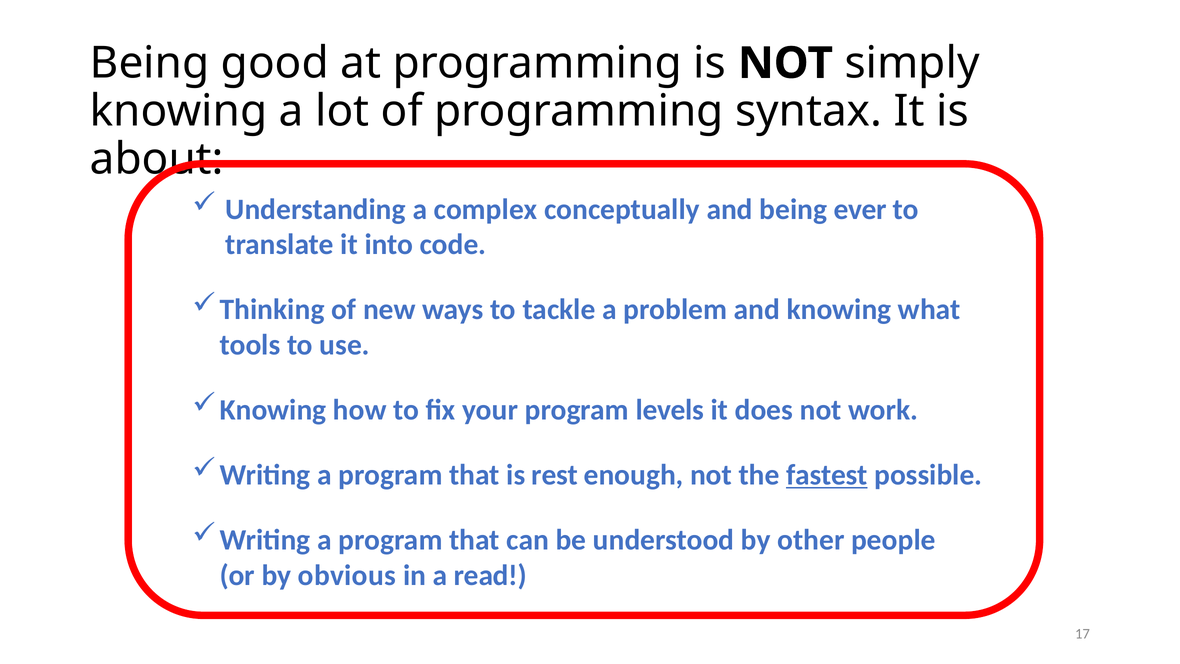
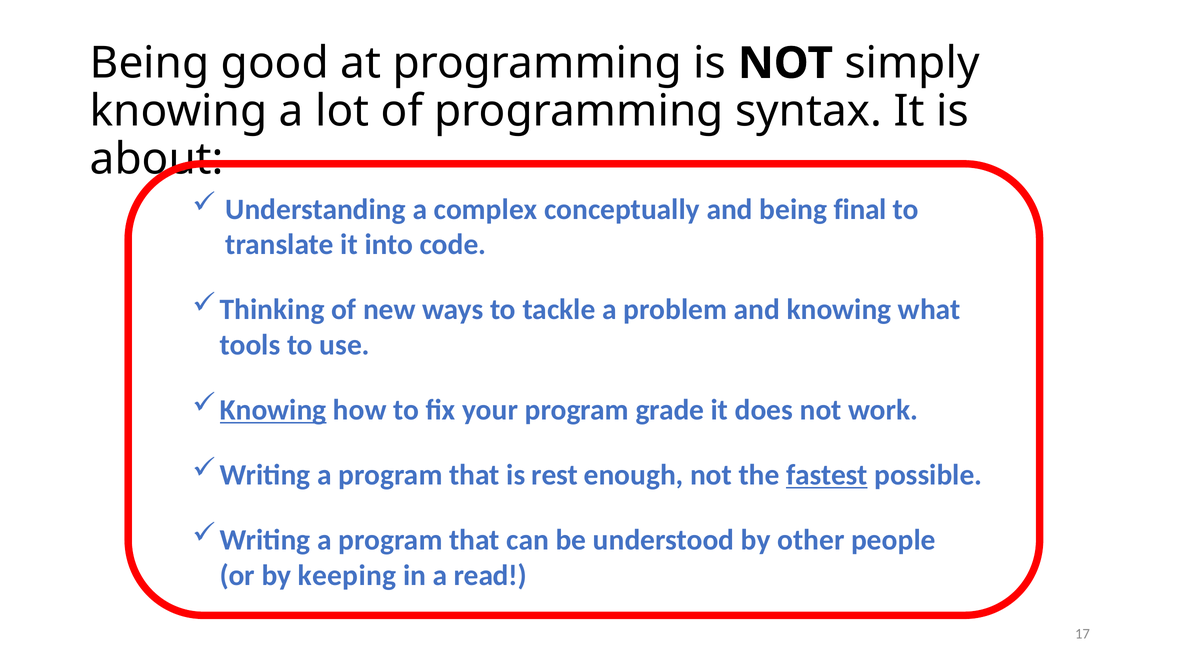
ever: ever -> final (860, 209)
Knowing underline: none -> present (273, 410)
levels: levels -> grade (670, 410)
obvious: obvious -> keeping (347, 575)
